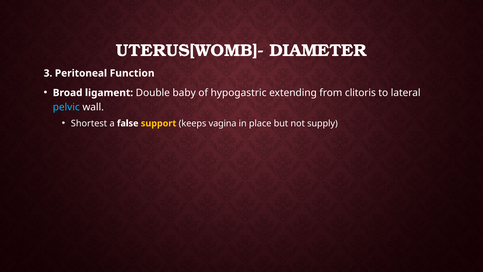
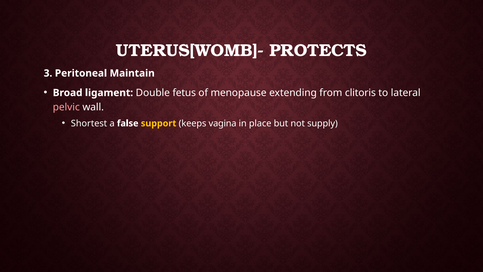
DIAMETER: DIAMETER -> PROTECTS (318, 50)
Function: Function -> Maintain (132, 73)
baby: baby -> fetus (184, 93)
hypogastric: hypogastric -> menopause (239, 93)
pelvic colour: light blue -> pink (66, 107)
